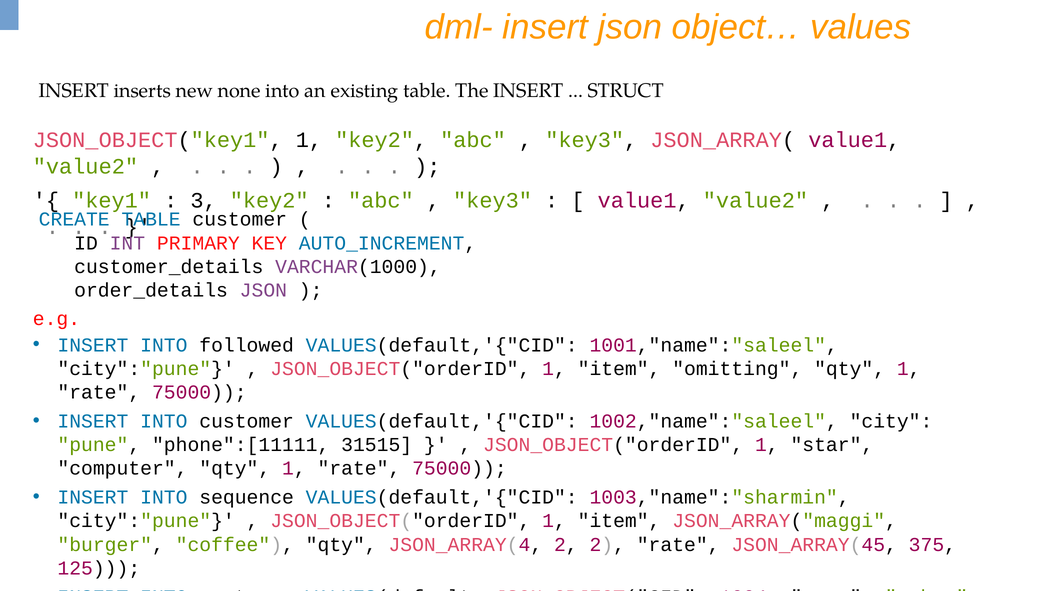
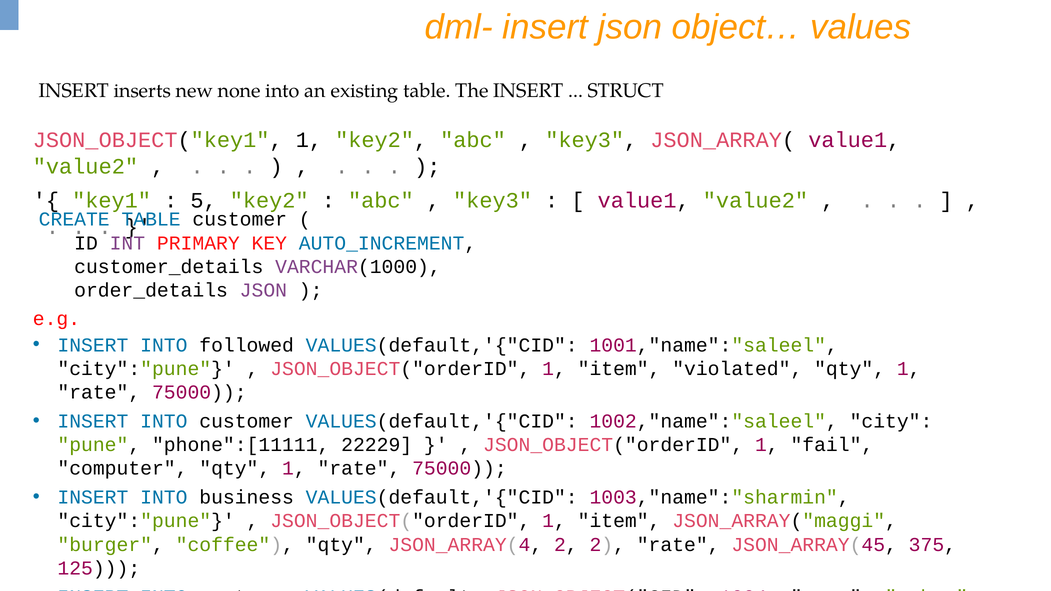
3: 3 -> 5 (204, 201)
omitting: omitting -> violated (737, 369)
31515: 31515 -> 22229 (377, 445)
star: star -> fail (832, 445)
sequence: sequence -> business (247, 498)
